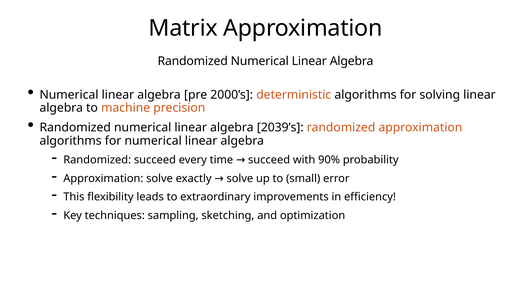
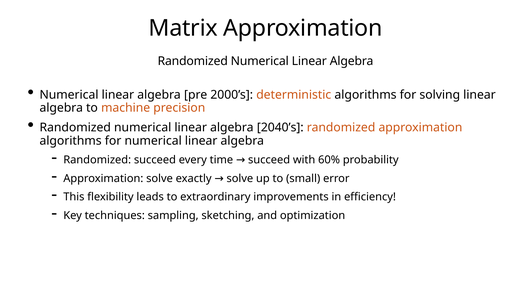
2039’s: 2039’s -> 2040’s (280, 128)
90%: 90% -> 60% (329, 160)
